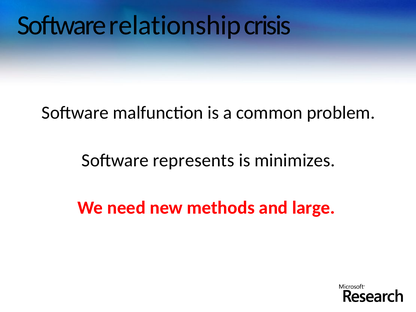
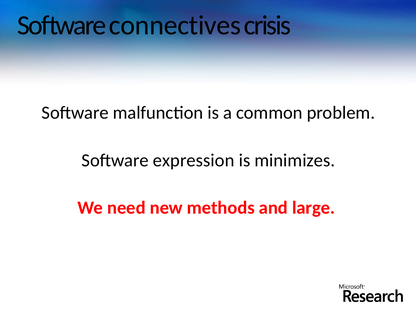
relationship: relationship -> connectives (175, 25)
represents: represents -> expression (194, 160)
